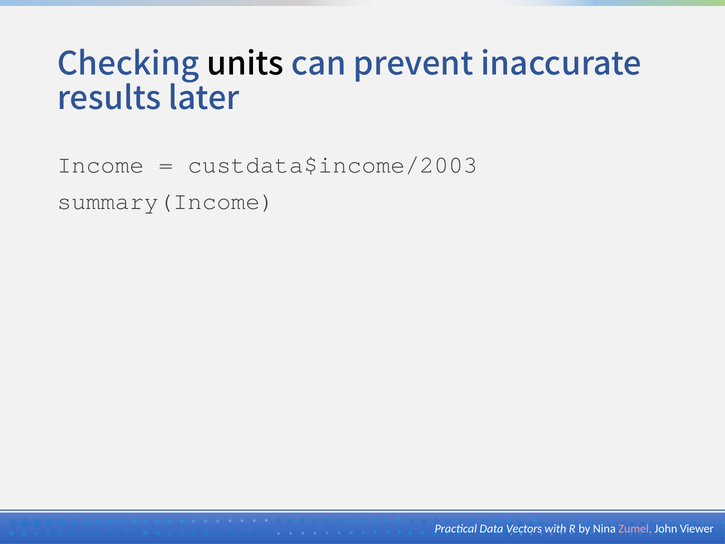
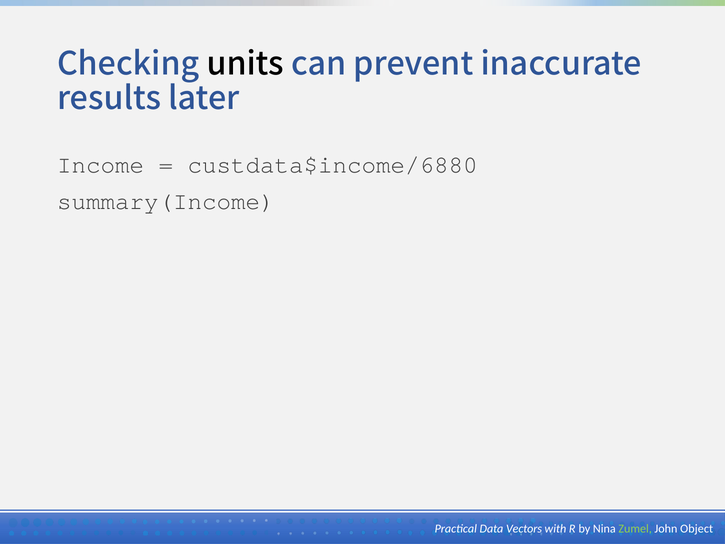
custdata$income/2003: custdata$income/2003 -> custdata$income/6880 (333, 165)
Zumel colour: pink -> light green (635, 529)
Viewer: Viewer -> Object (697, 529)
